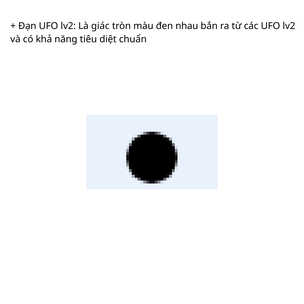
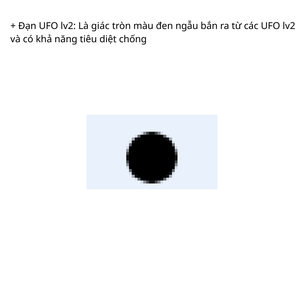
nhau: nhau -> ngẫu (187, 26)
chuẩn: chuẩn -> chống (133, 39)
